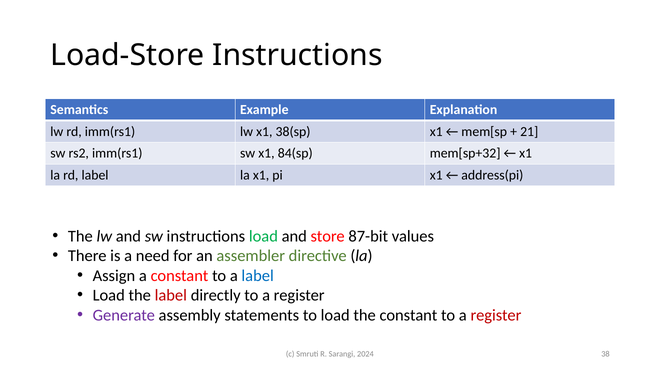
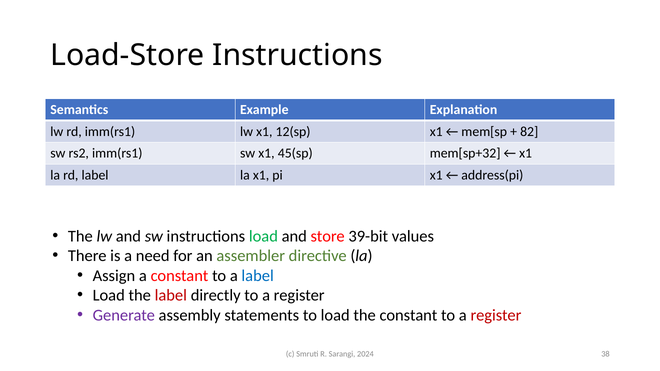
38(sp: 38(sp -> 12(sp (293, 132)
21: 21 -> 82 (529, 132)
84(sp: 84(sp -> 45(sp (295, 153)
87-bit: 87-bit -> 39-bit (368, 236)
